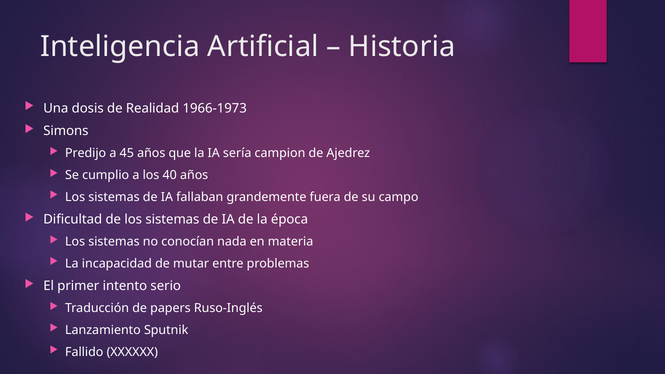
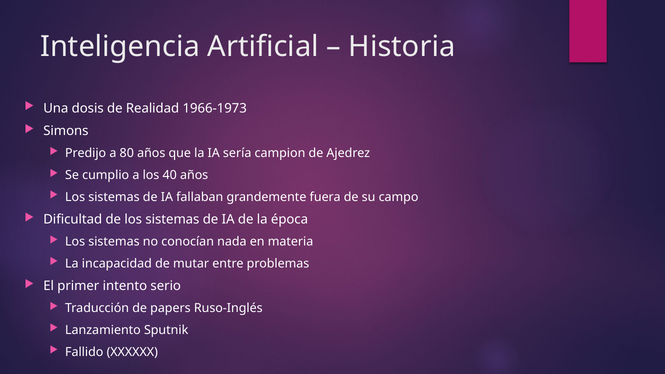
45: 45 -> 80 (127, 153)
